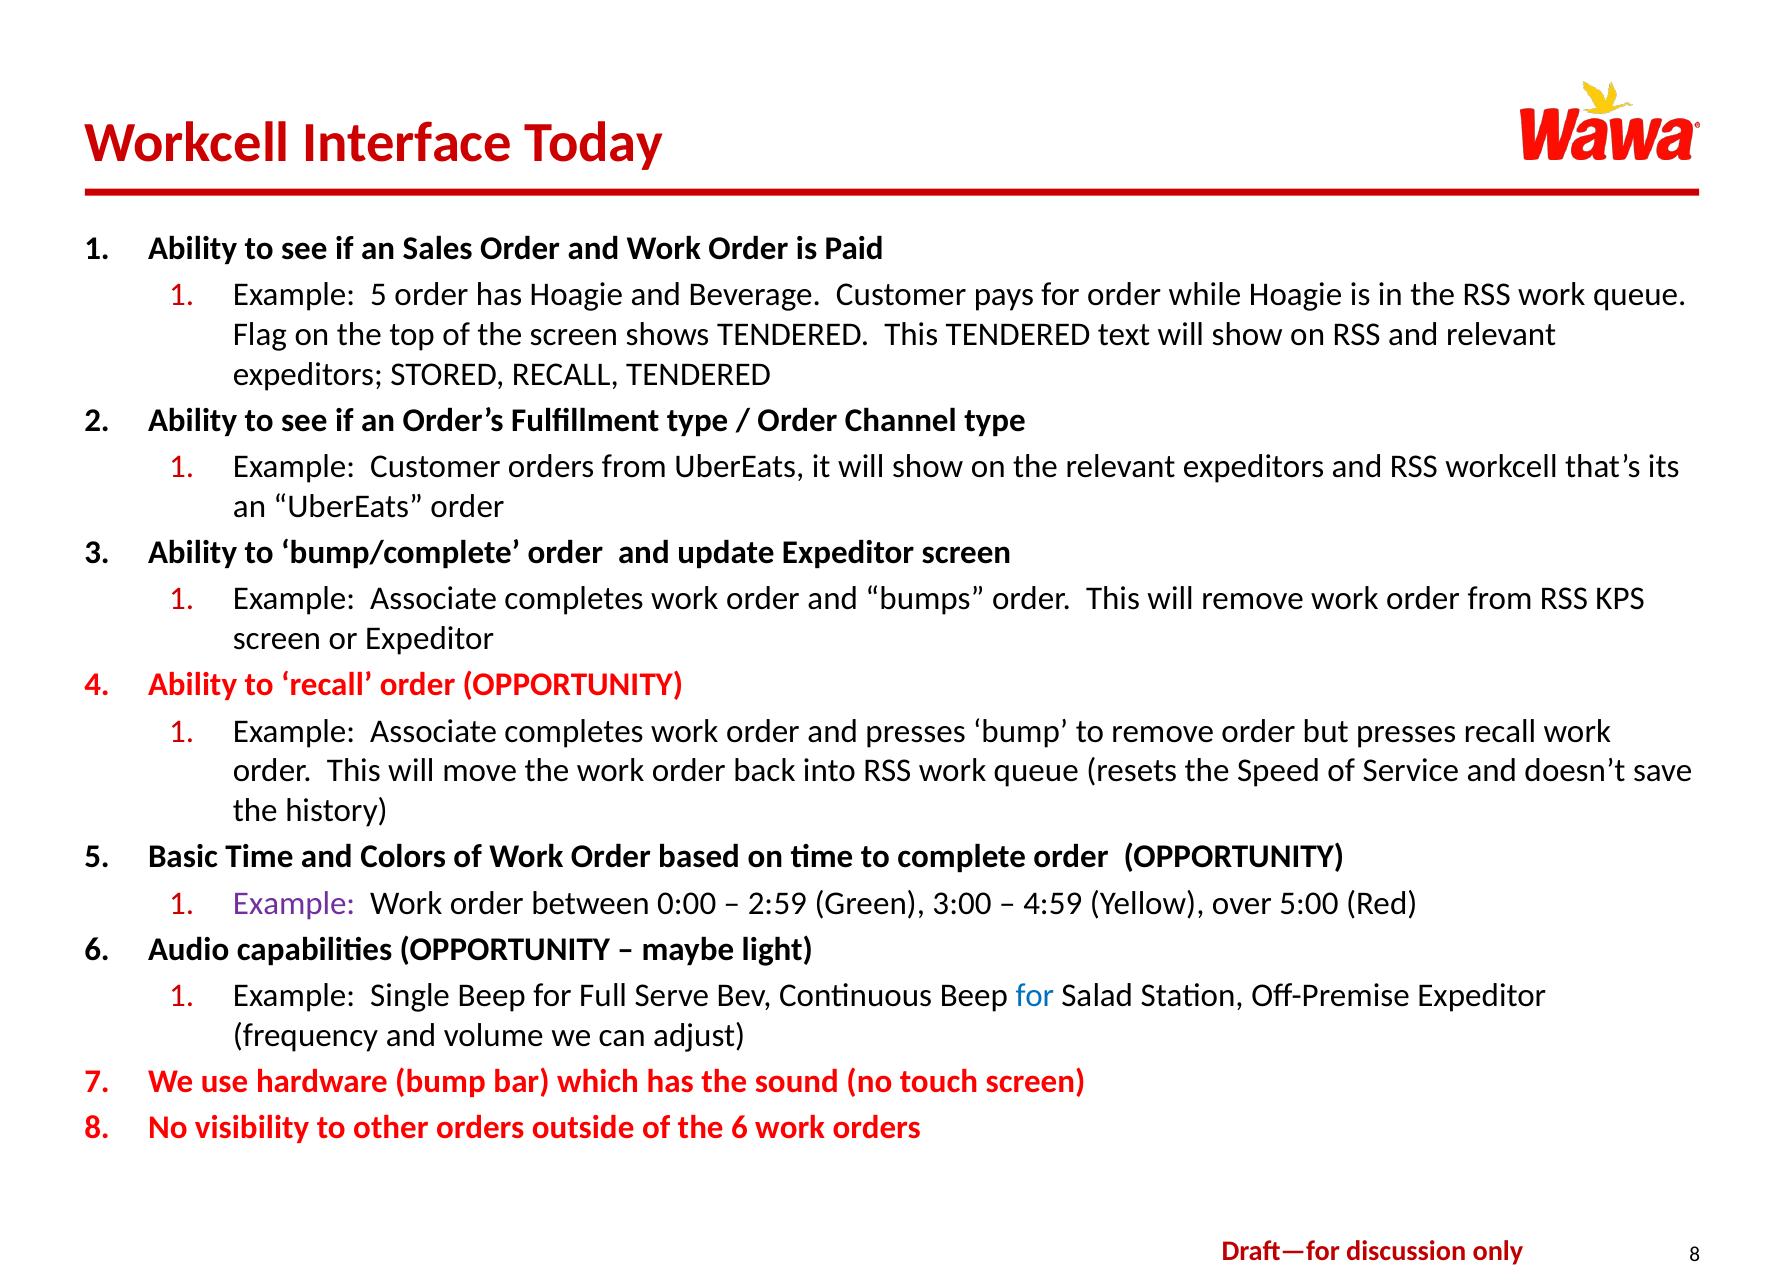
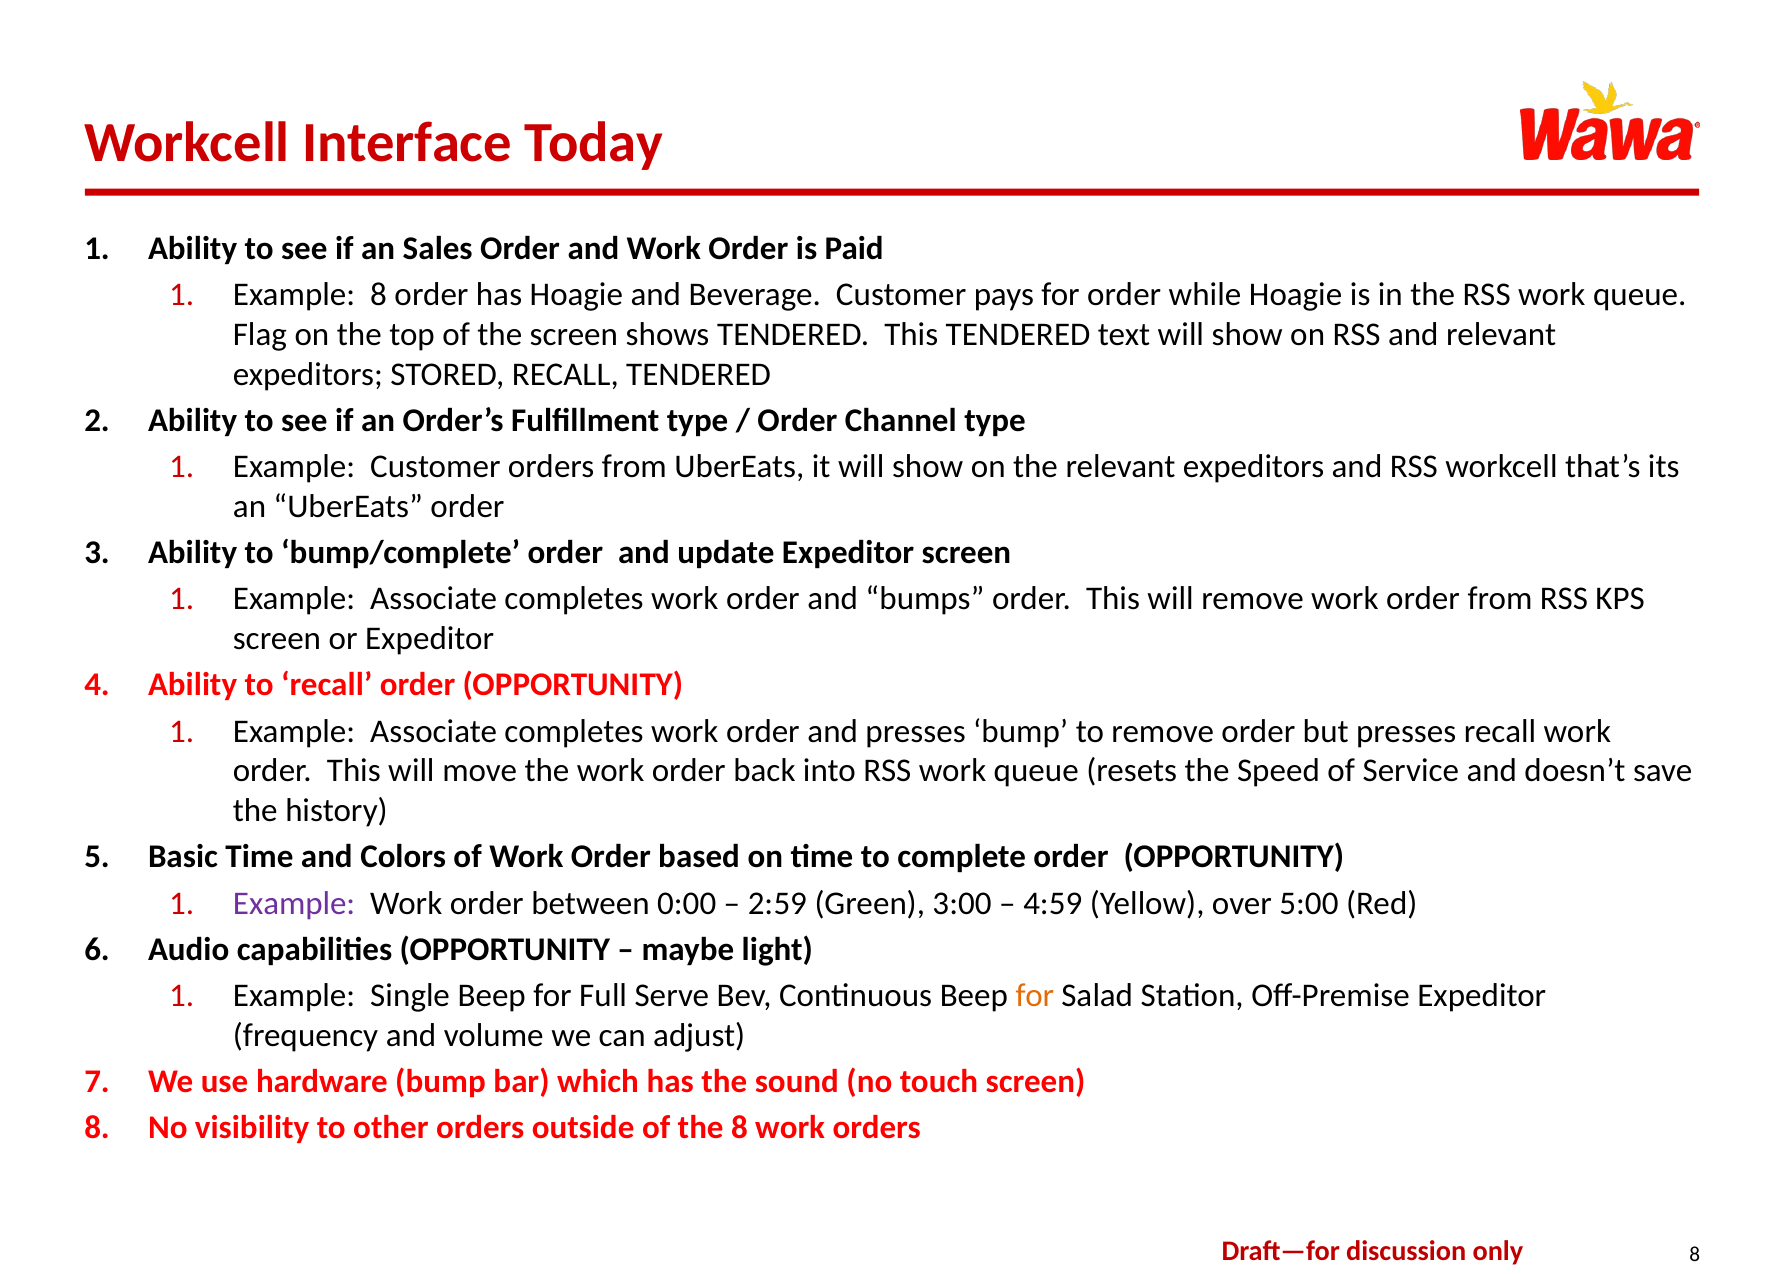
Example 5: 5 -> 8 (378, 295)
for colour: blue -> orange (1035, 996)
the 6: 6 -> 8 (739, 1128)
